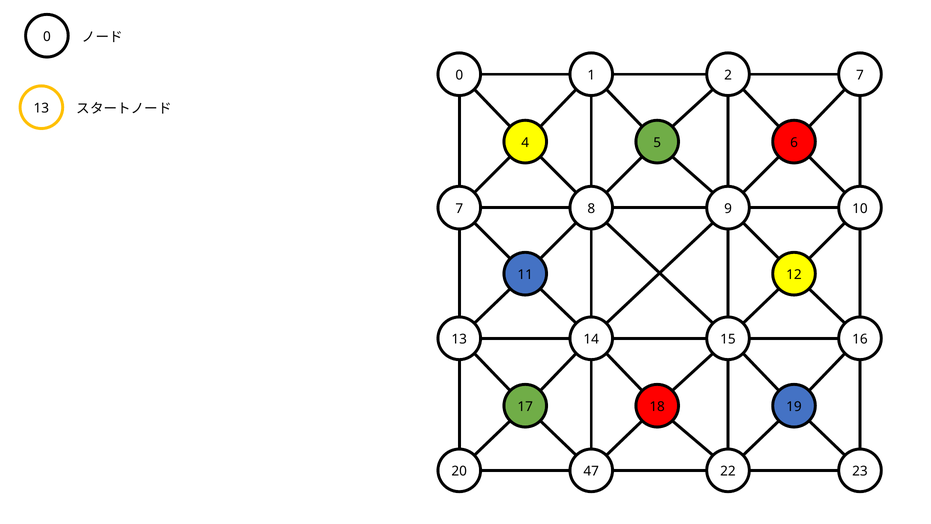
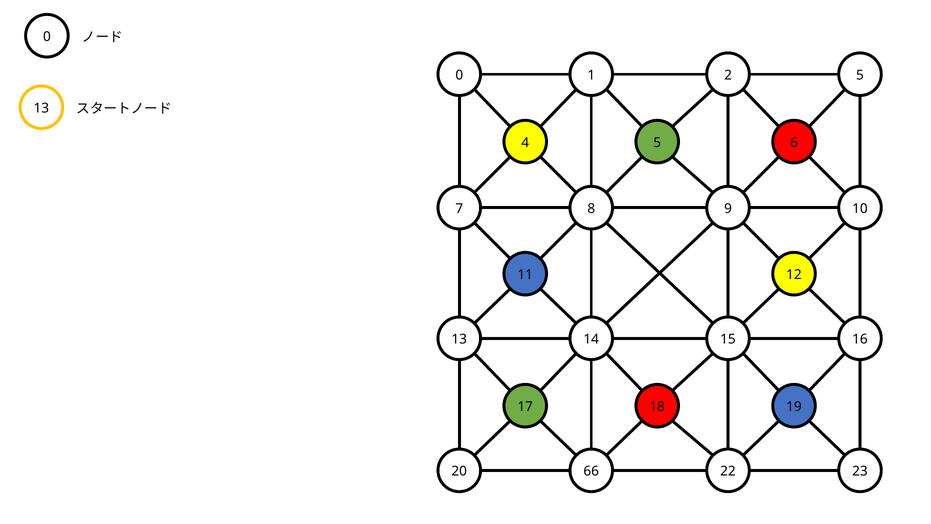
2 7: 7 -> 5 (860, 75)
47: 47 -> 66 (591, 471)
